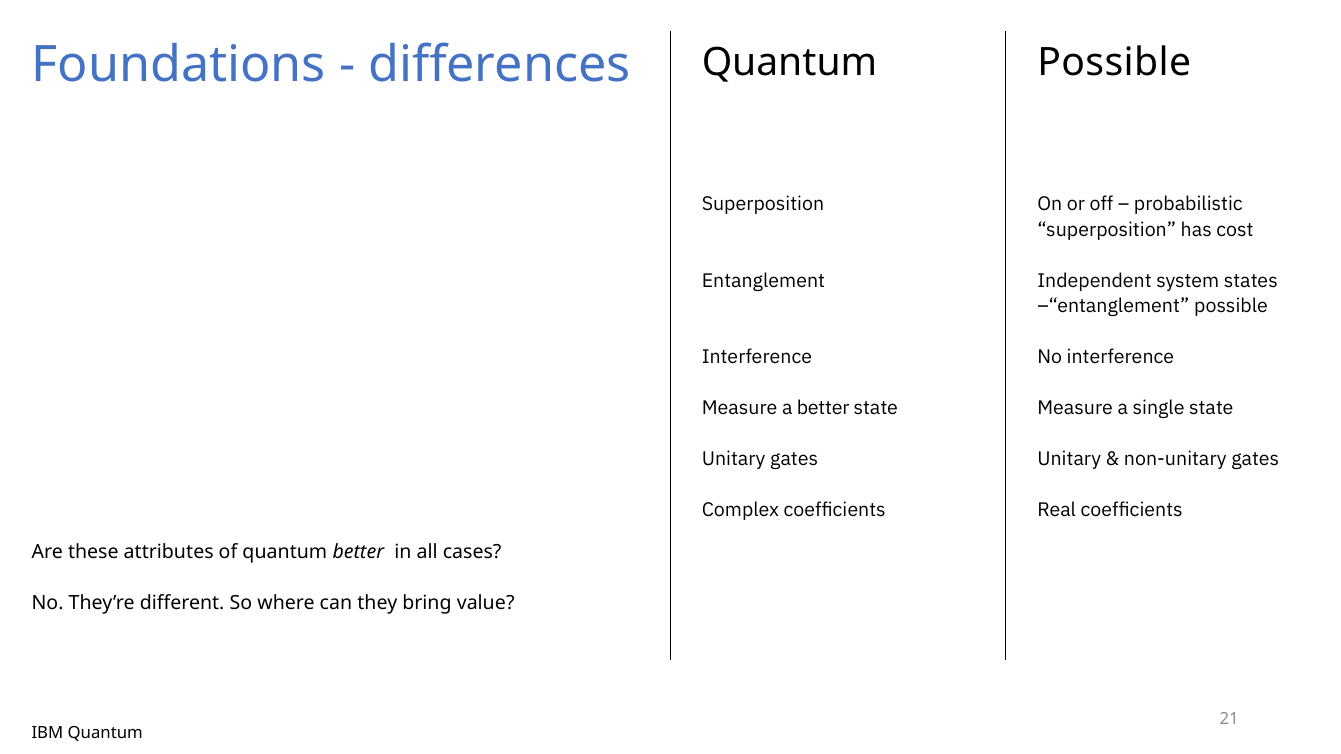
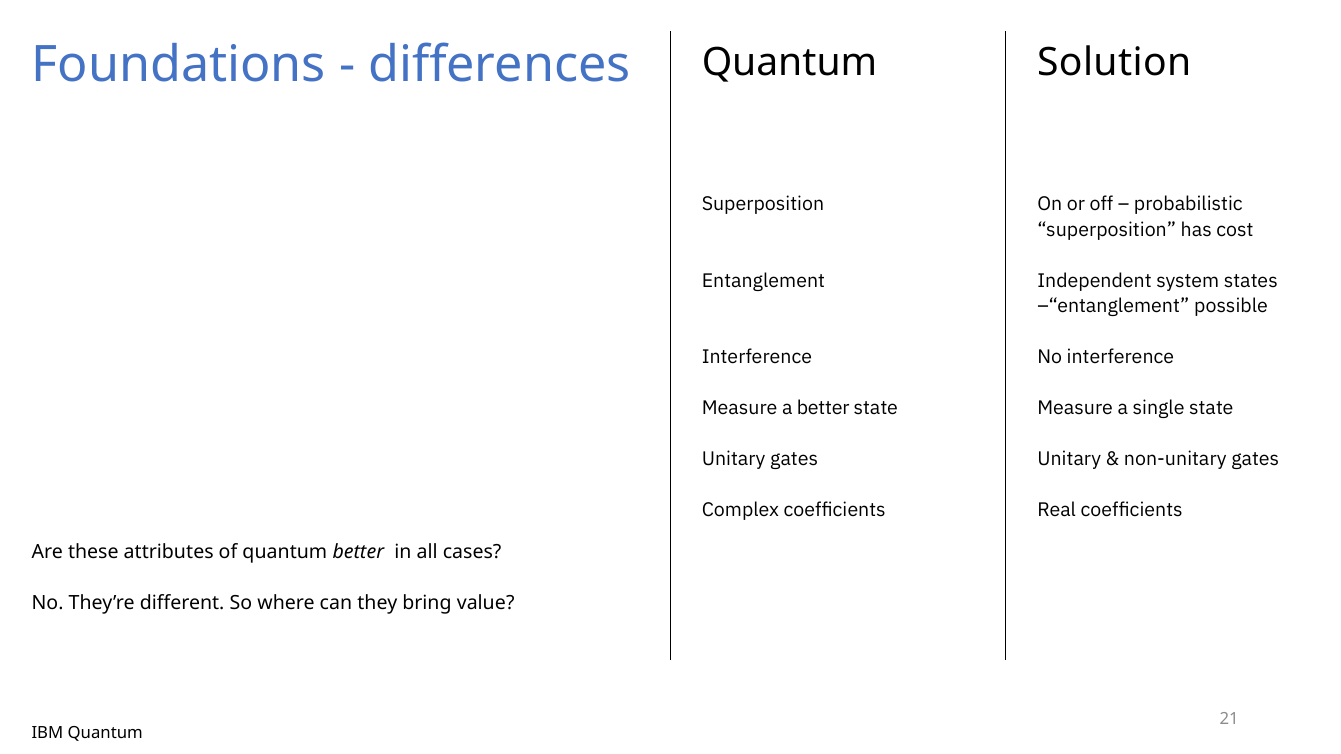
Possible: Possible -> Solution (1114, 63)
